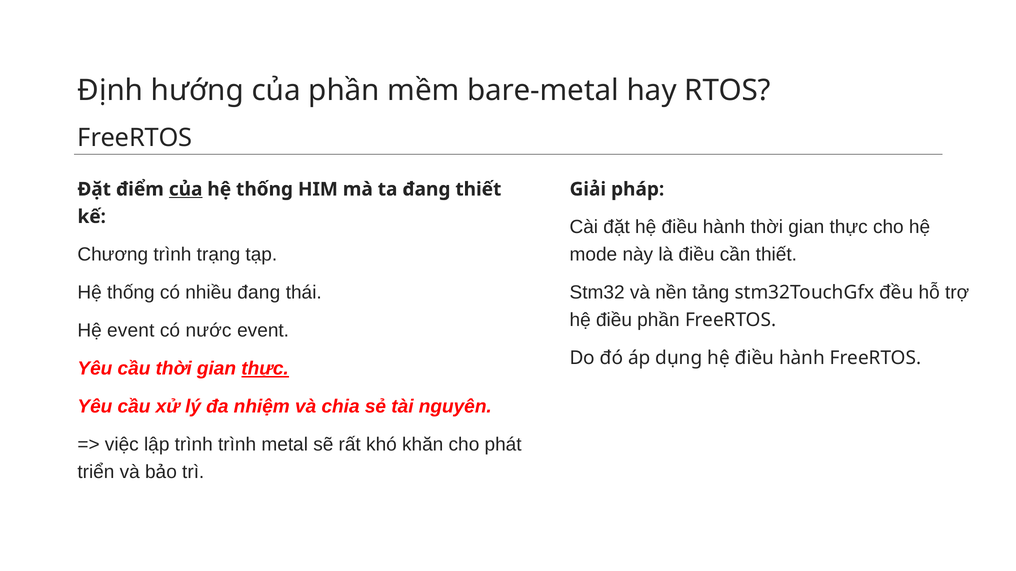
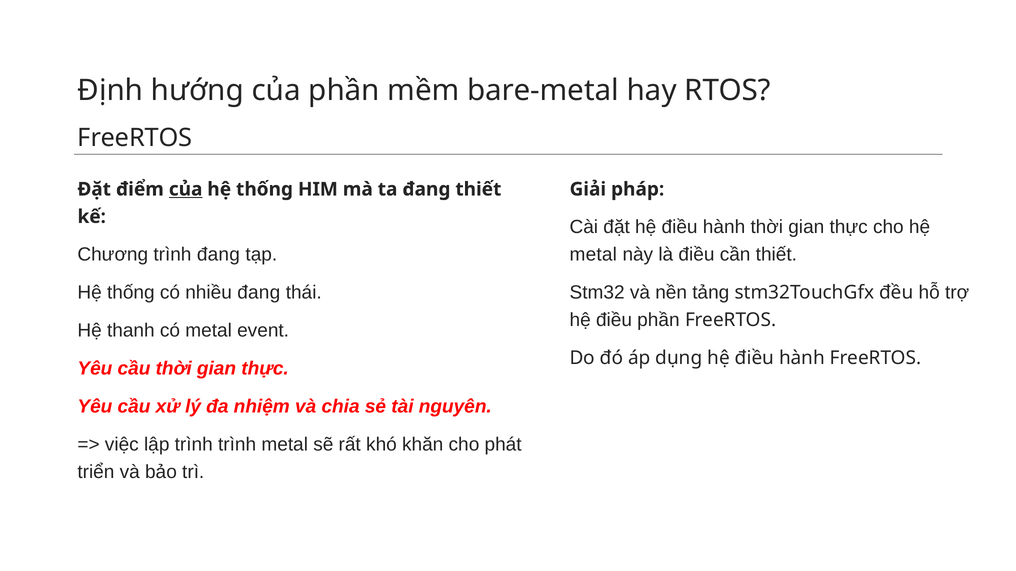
trình trạng: trạng -> đang (218, 255)
mode: mode -> metal (593, 255)
Hệ event: event -> thanh (131, 331)
có nước: nước -> metal (209, 331)
thực underline: present -> none (265, 369)
